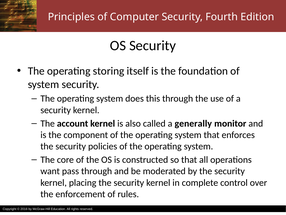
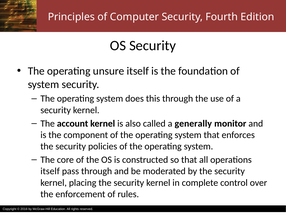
storing: storing -> unsure (109, 71)
want: want -> itself (50, 171)
